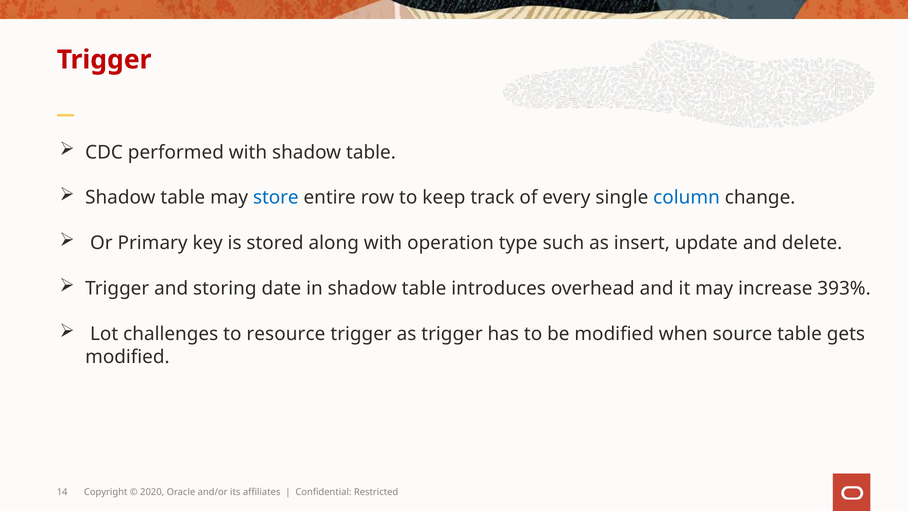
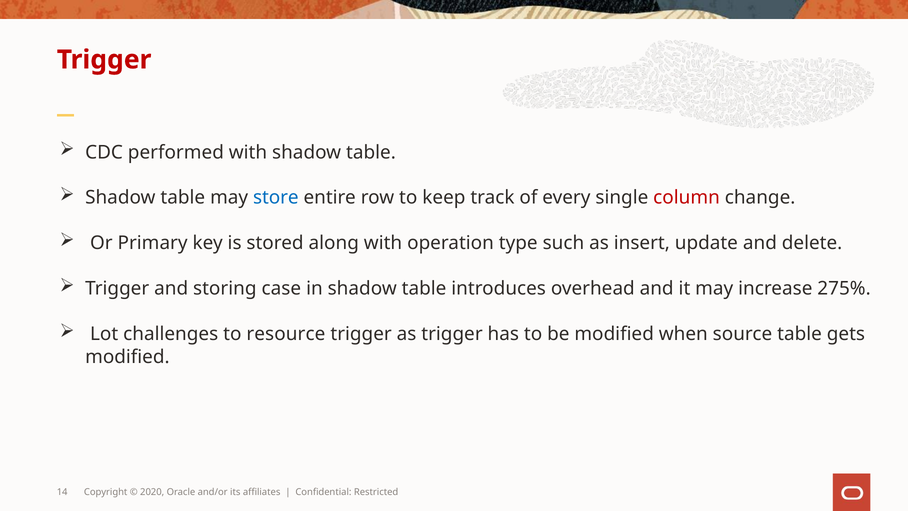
column colour: blue -> red (687, 198)
date: date -> case (281, 288)
393%: 393% -> 275% (844, 288)
